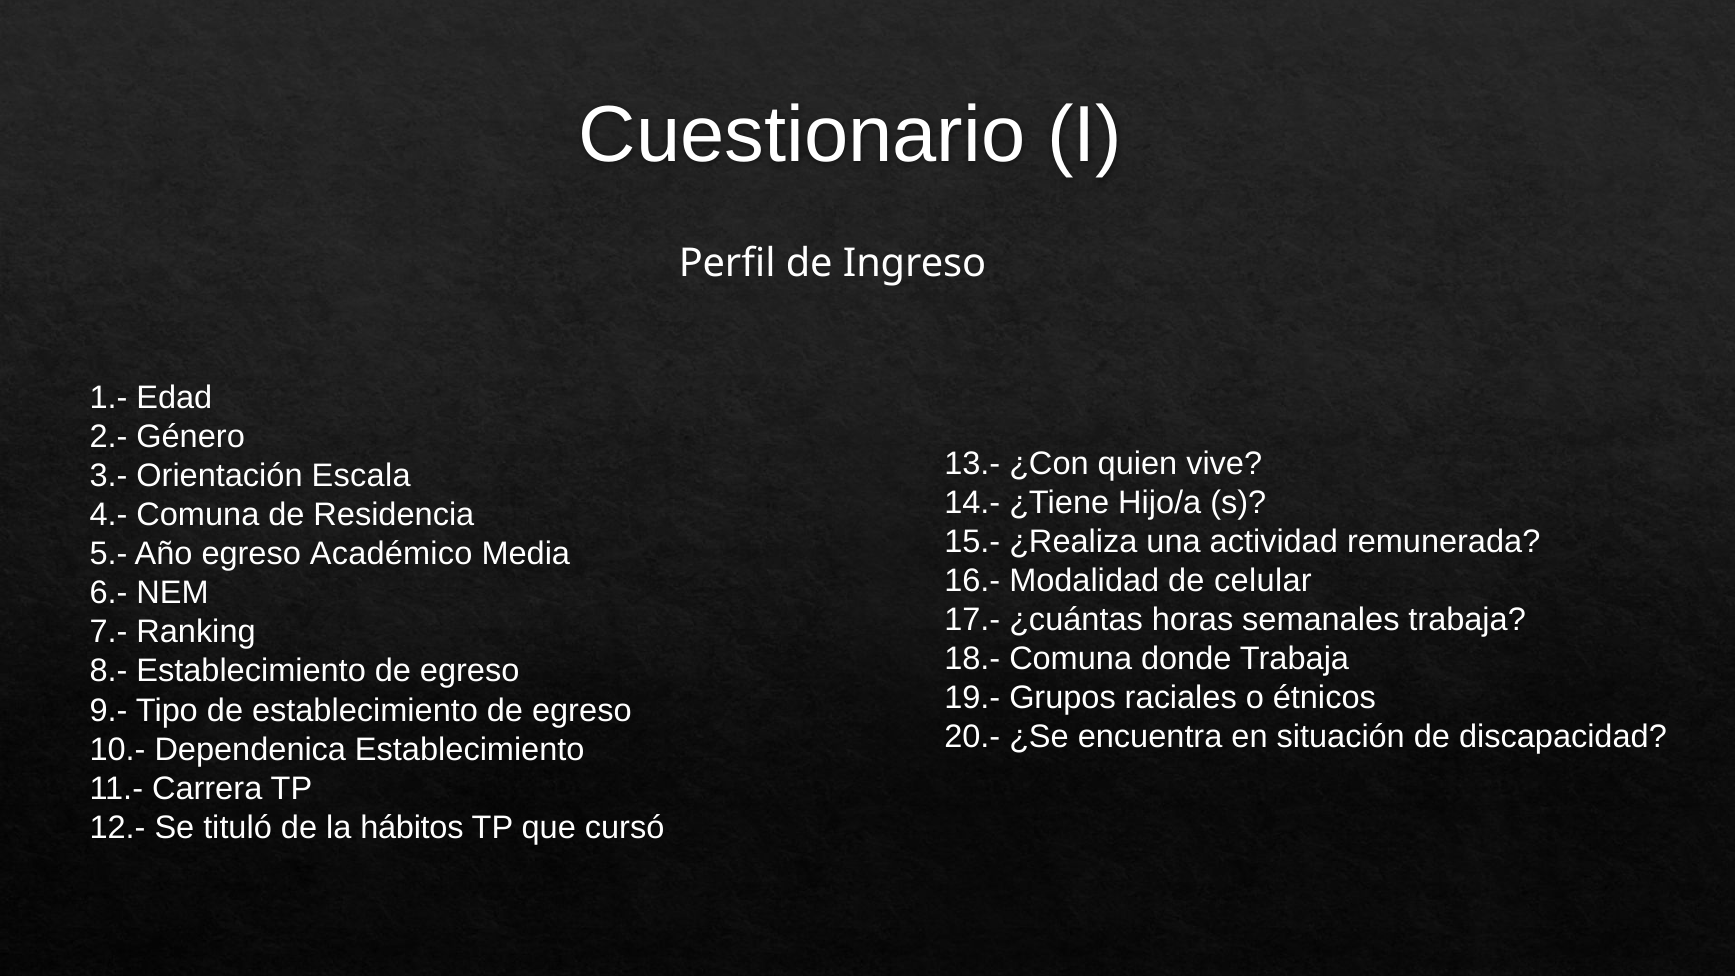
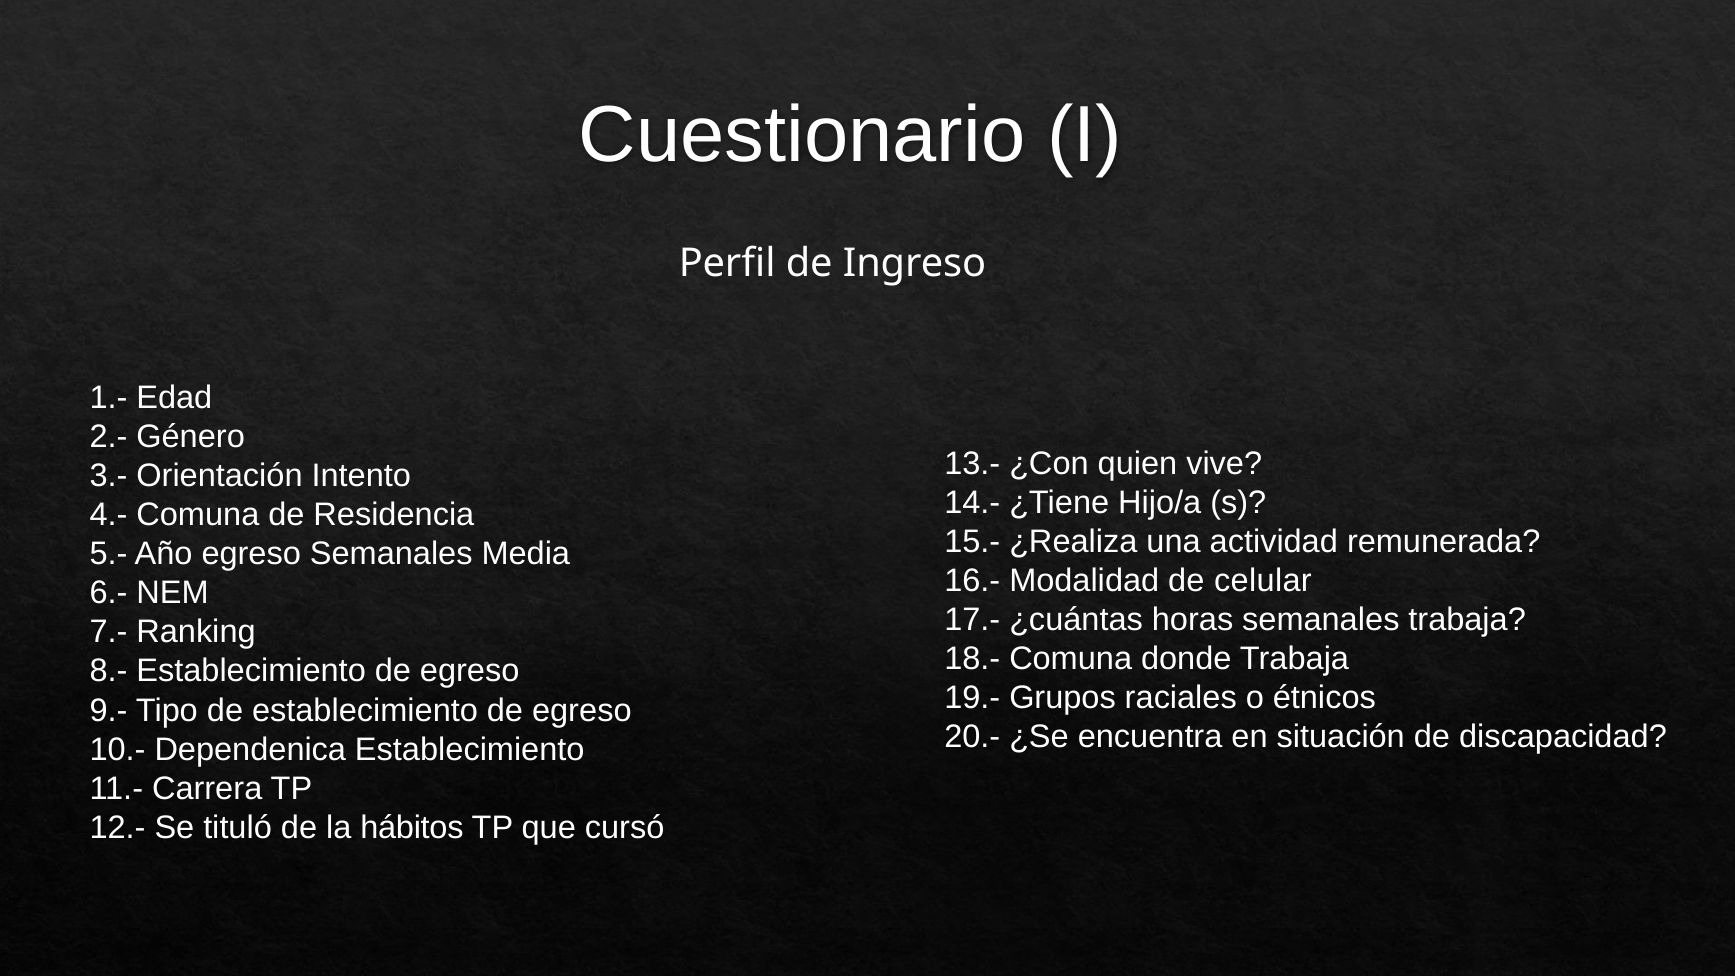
Escala: Escala -> Intento (361, 476)
egreso Académico: Académico -> Semanales (391, 554)
